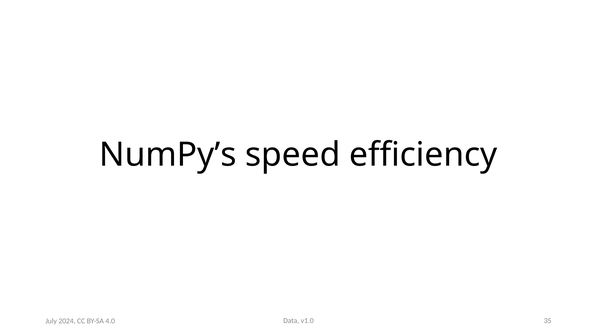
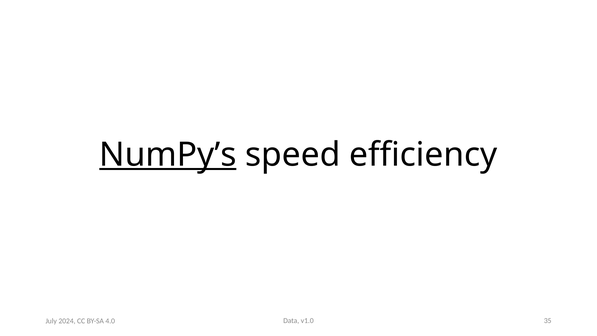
NumPy’s underline: none -> present (168, 155)
